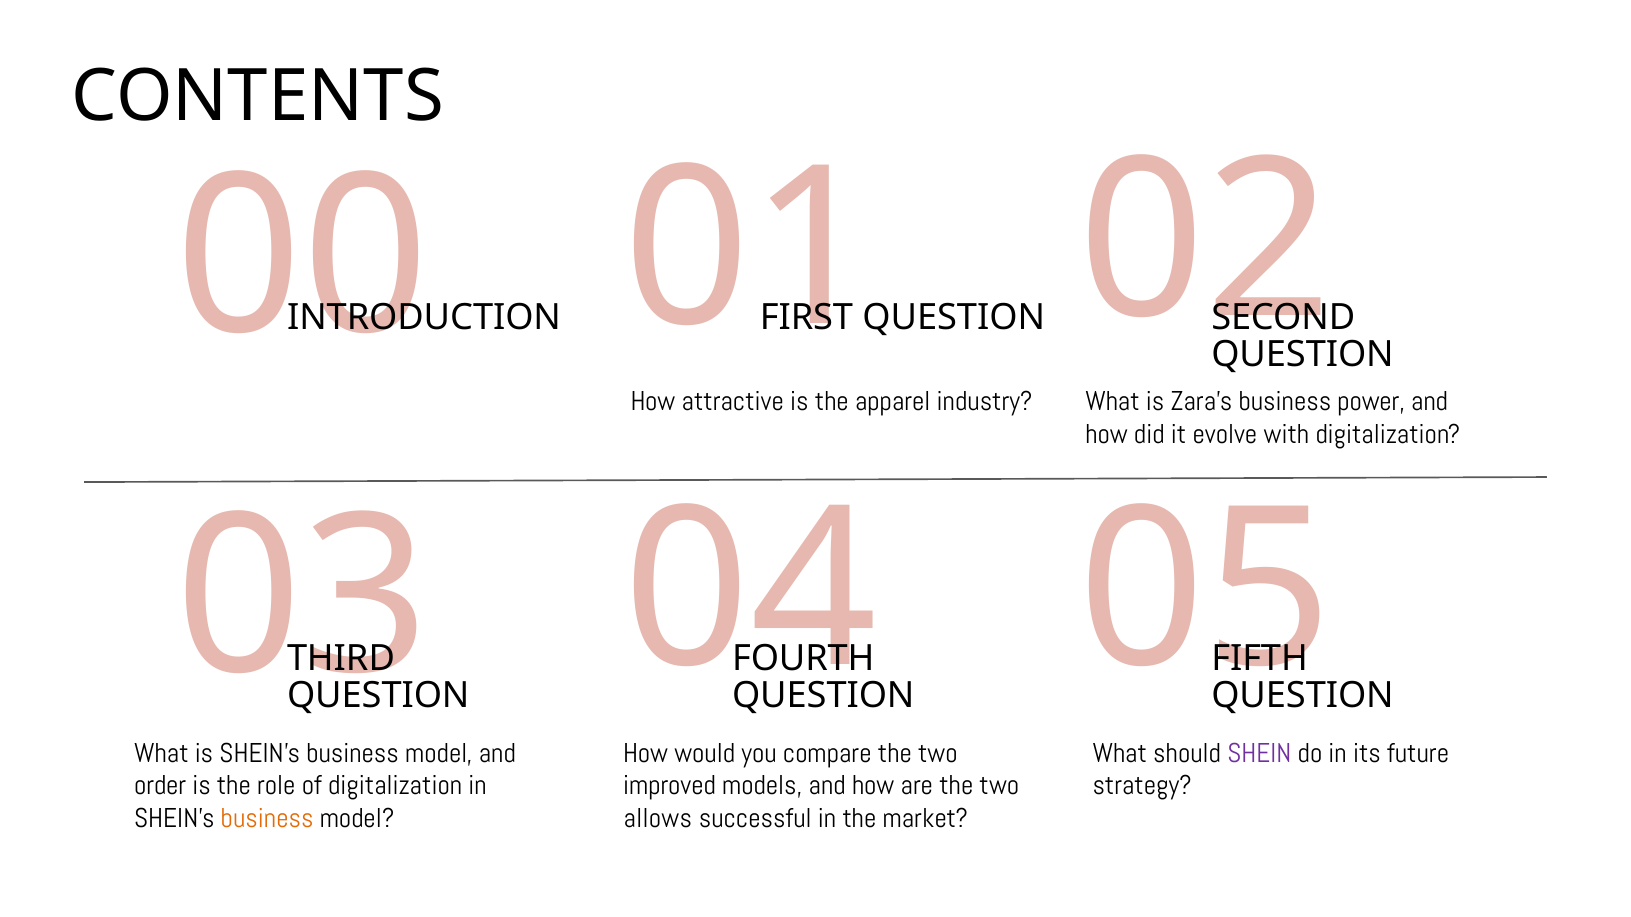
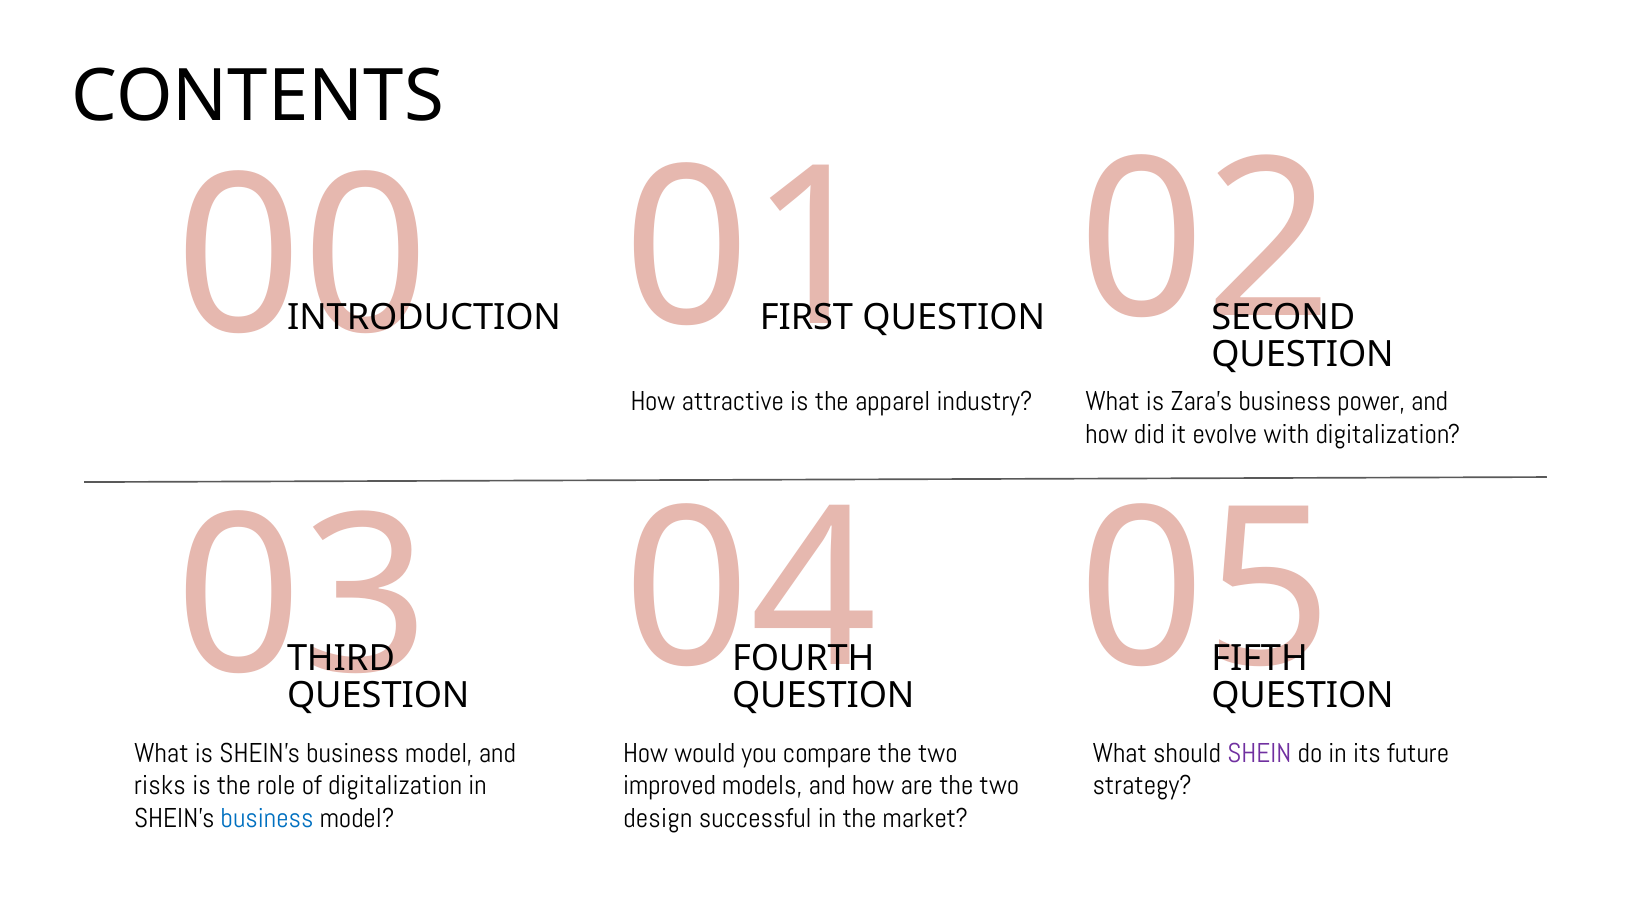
order: order -> risks (160, 786)
business colour: orange -> blue (267, 819)
allows: allows -> design (658, 819)
